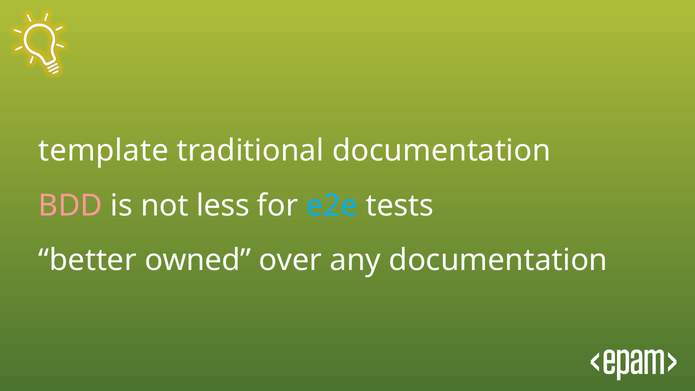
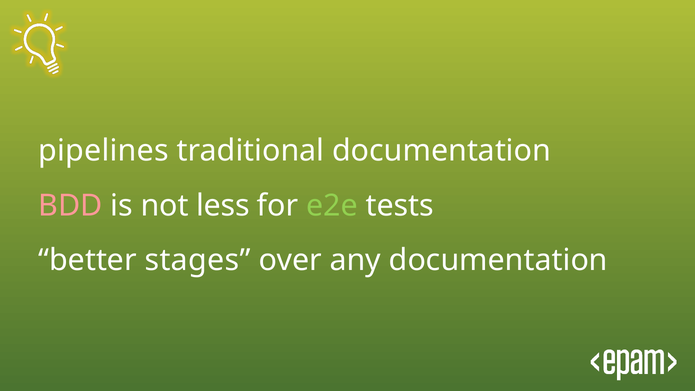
template: template -> pipelines (104, 151)
e2e colour: light blue -> light green (332, 206)
owned: owned -> stages (198, 260)
